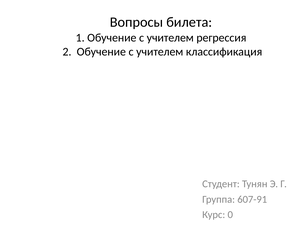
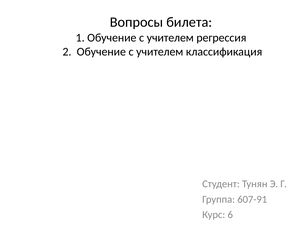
0: 0 -> 6 (230, 215)
